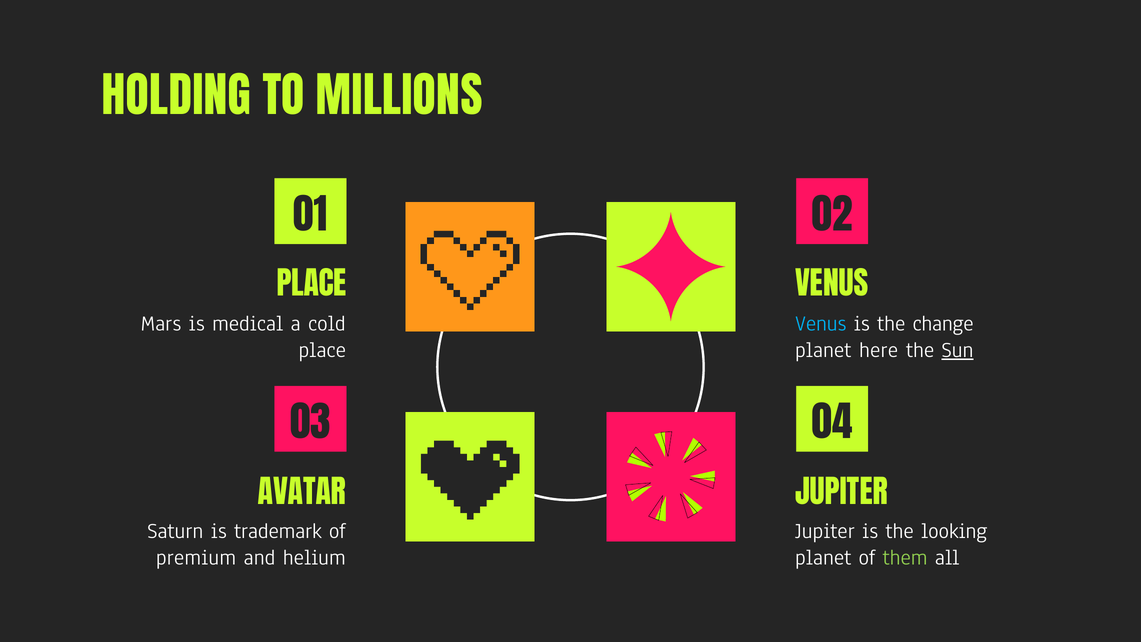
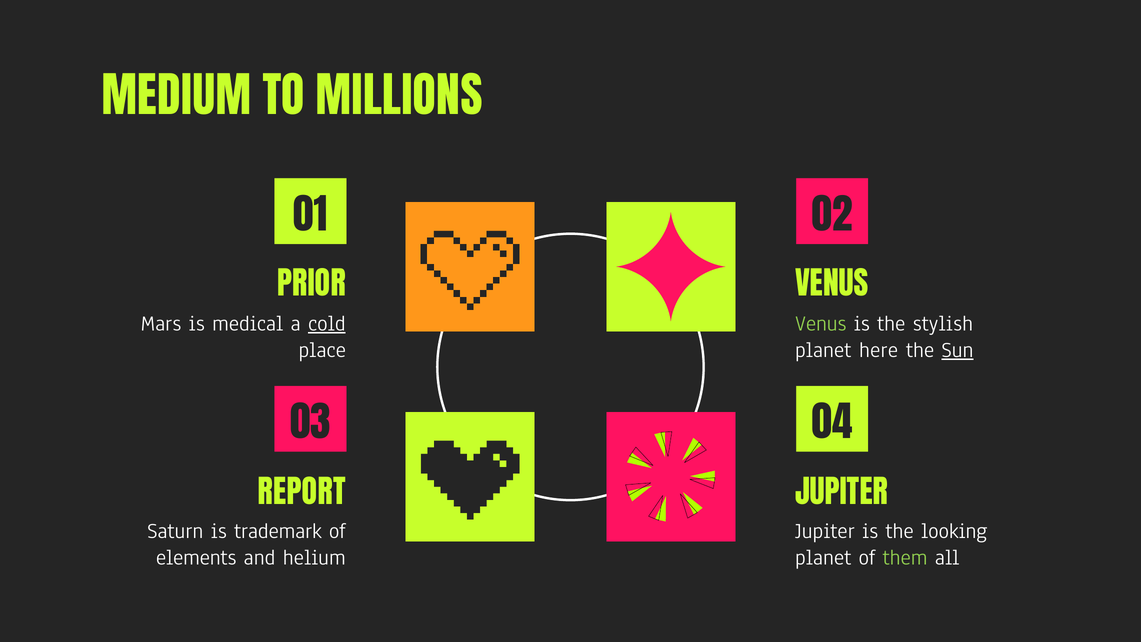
HOLDING: HOLDING -> MEDIUM (176, 99)
PLACE: PLACE -> PRIOR (311, 285)
cold underline: none -> present (327, 323)
Venus colour: light blue -> light green (821, 323)
change: change -> stylish (943, 323)
AVATAR: AVATAR -> REPORT (302, 494)
premium: premium -> elements (196, 557)
